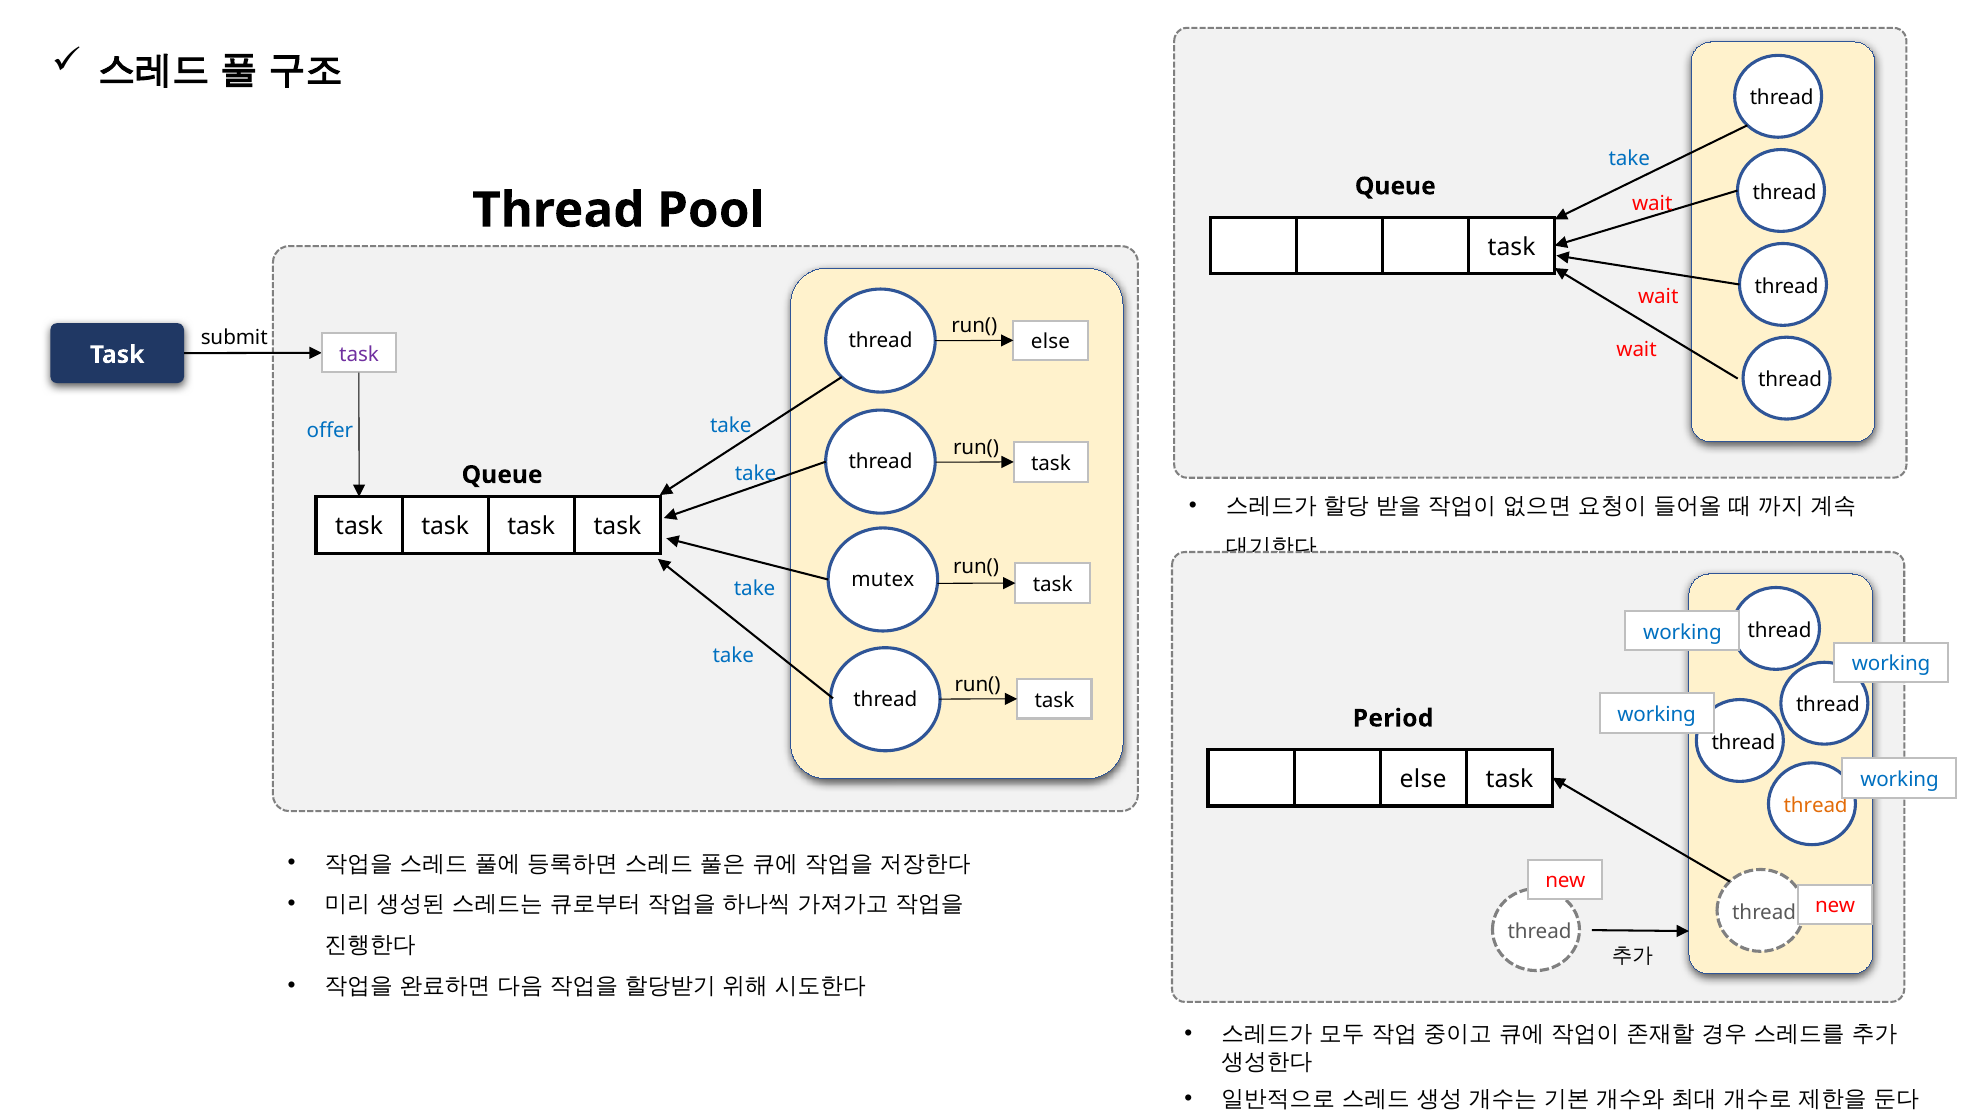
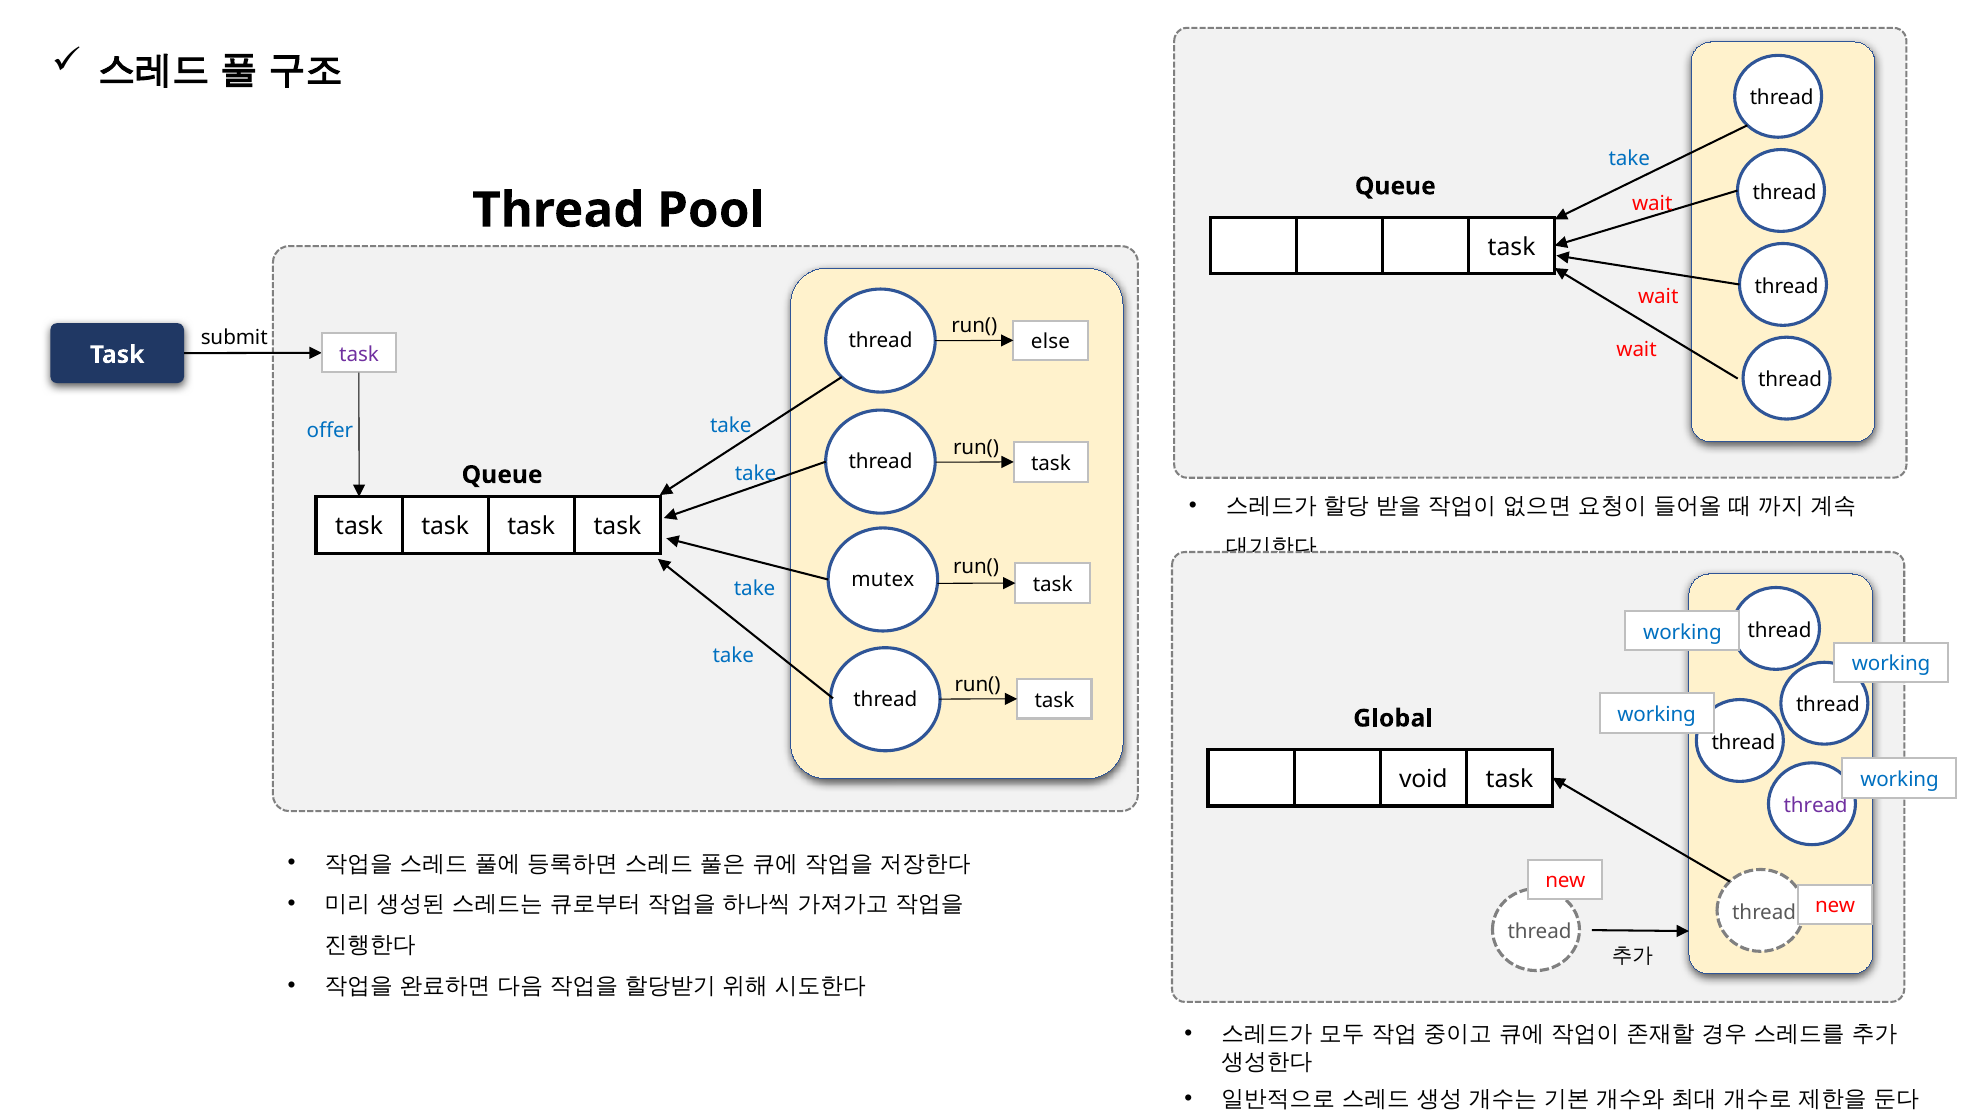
Period: Period -> Global (1393, 718)
else: else -> void (1423, 780)
thread colour: orange -> purple (1816, 806)
